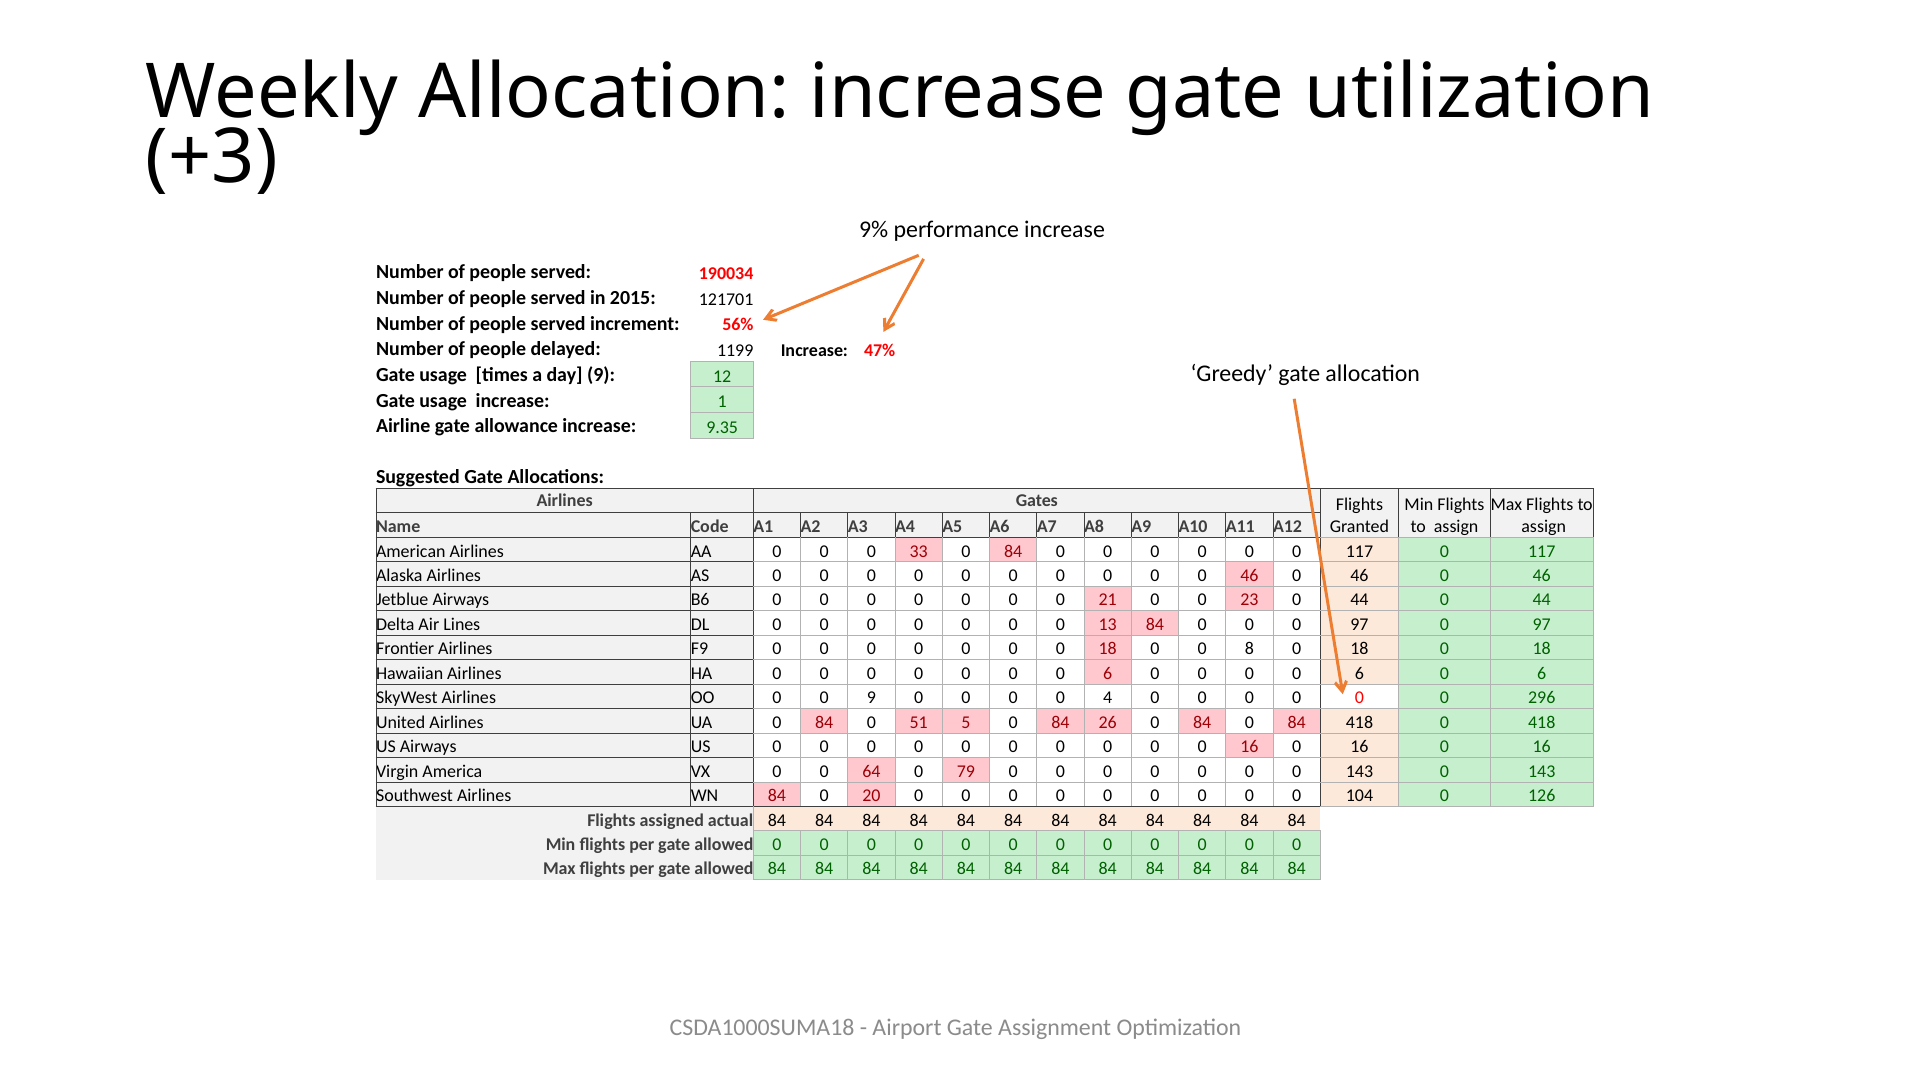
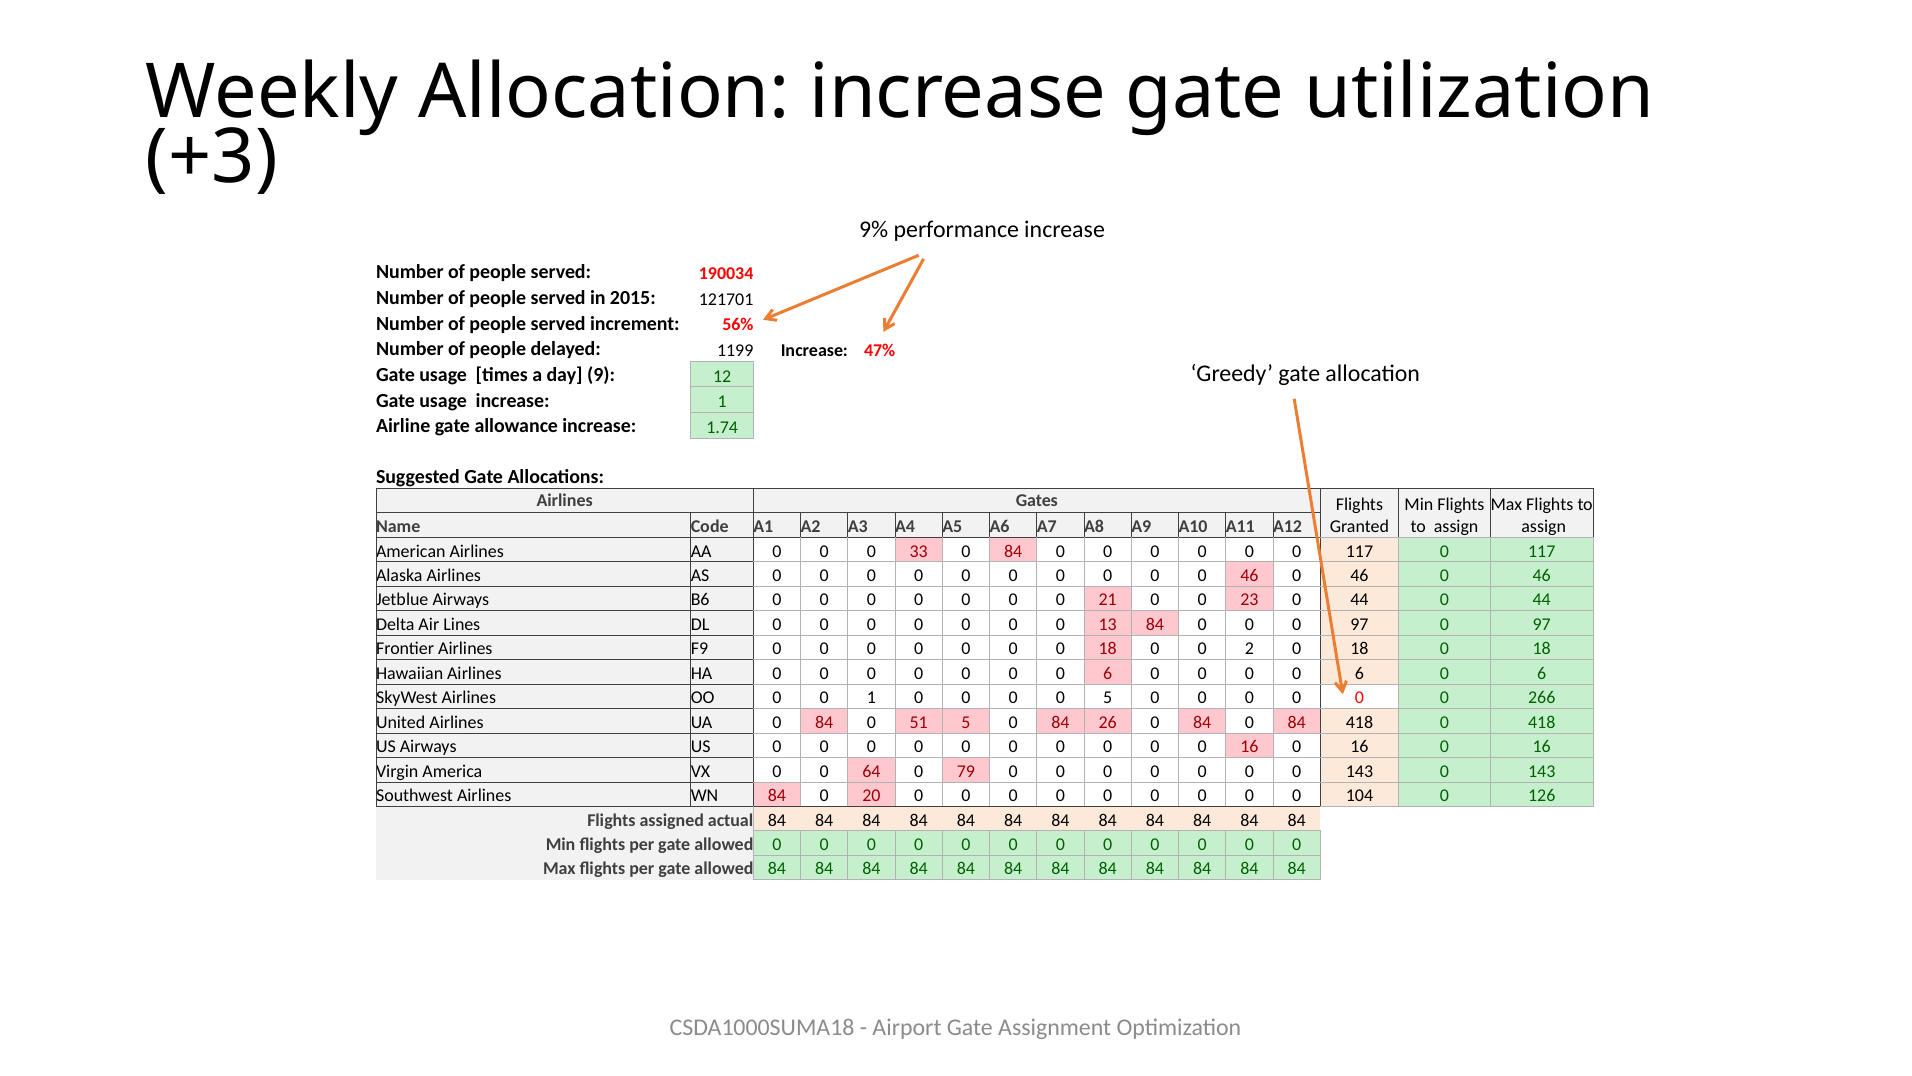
9.35: 9.35 -> 1.74 (722, 427)
8: 8 -> 2 (1249, 649)
0 9: 9 -> 1 (871, 698)
0 4: 4 -> 5 (1108, 698)
296: 296 -> 266 (1542, 698)
